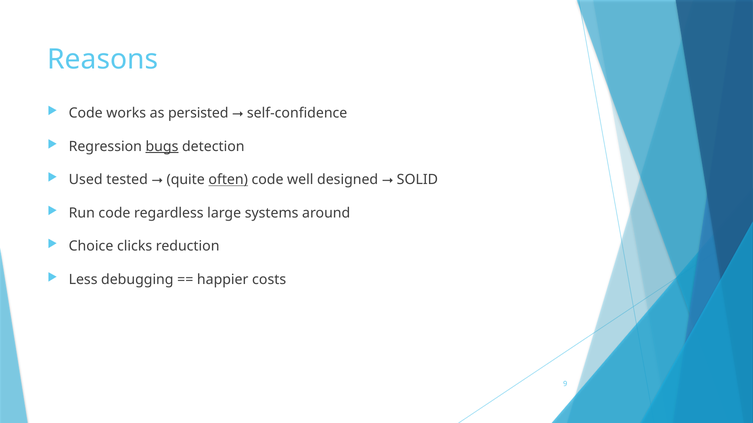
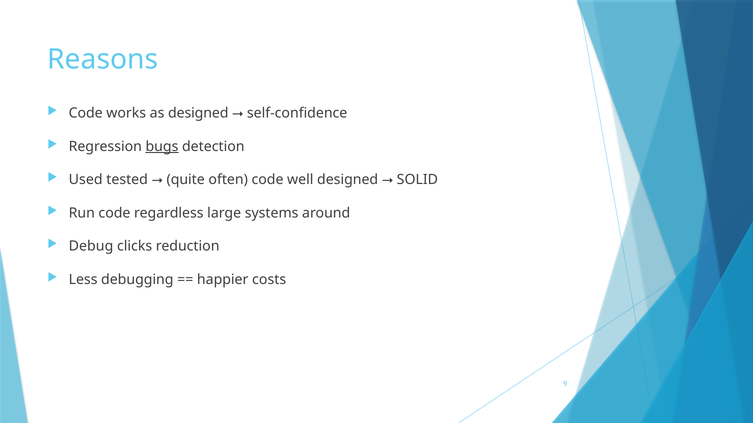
as persisted: persisted -> designed (198, 113)
often underline: present -> none (228, 180)
Choice: Choice -> Debug (91, 246)
